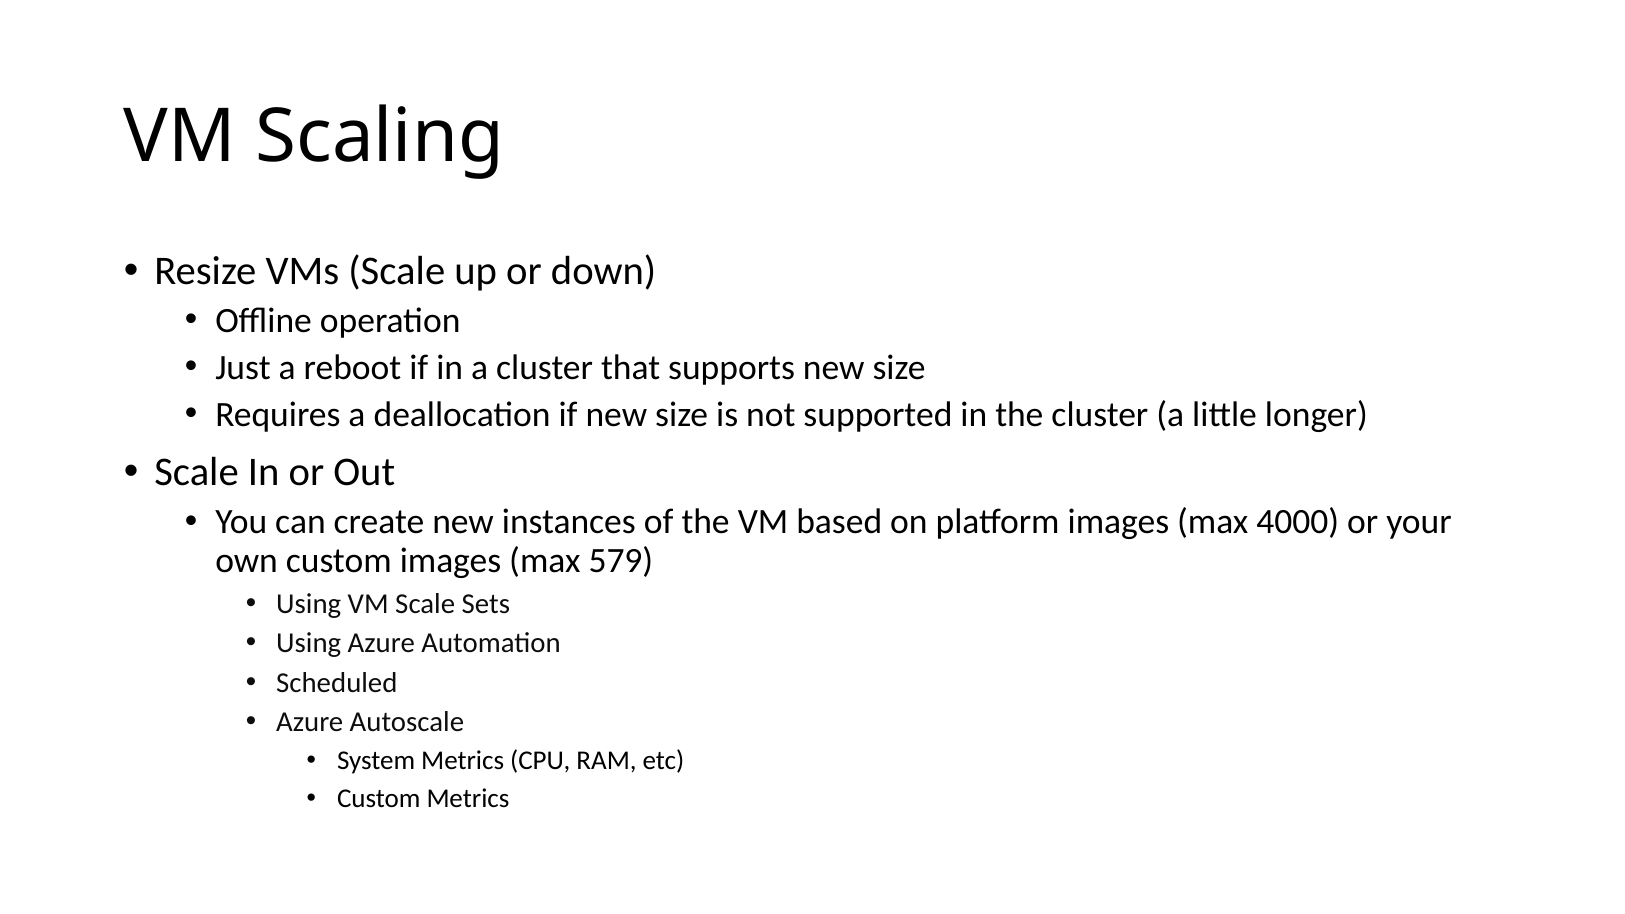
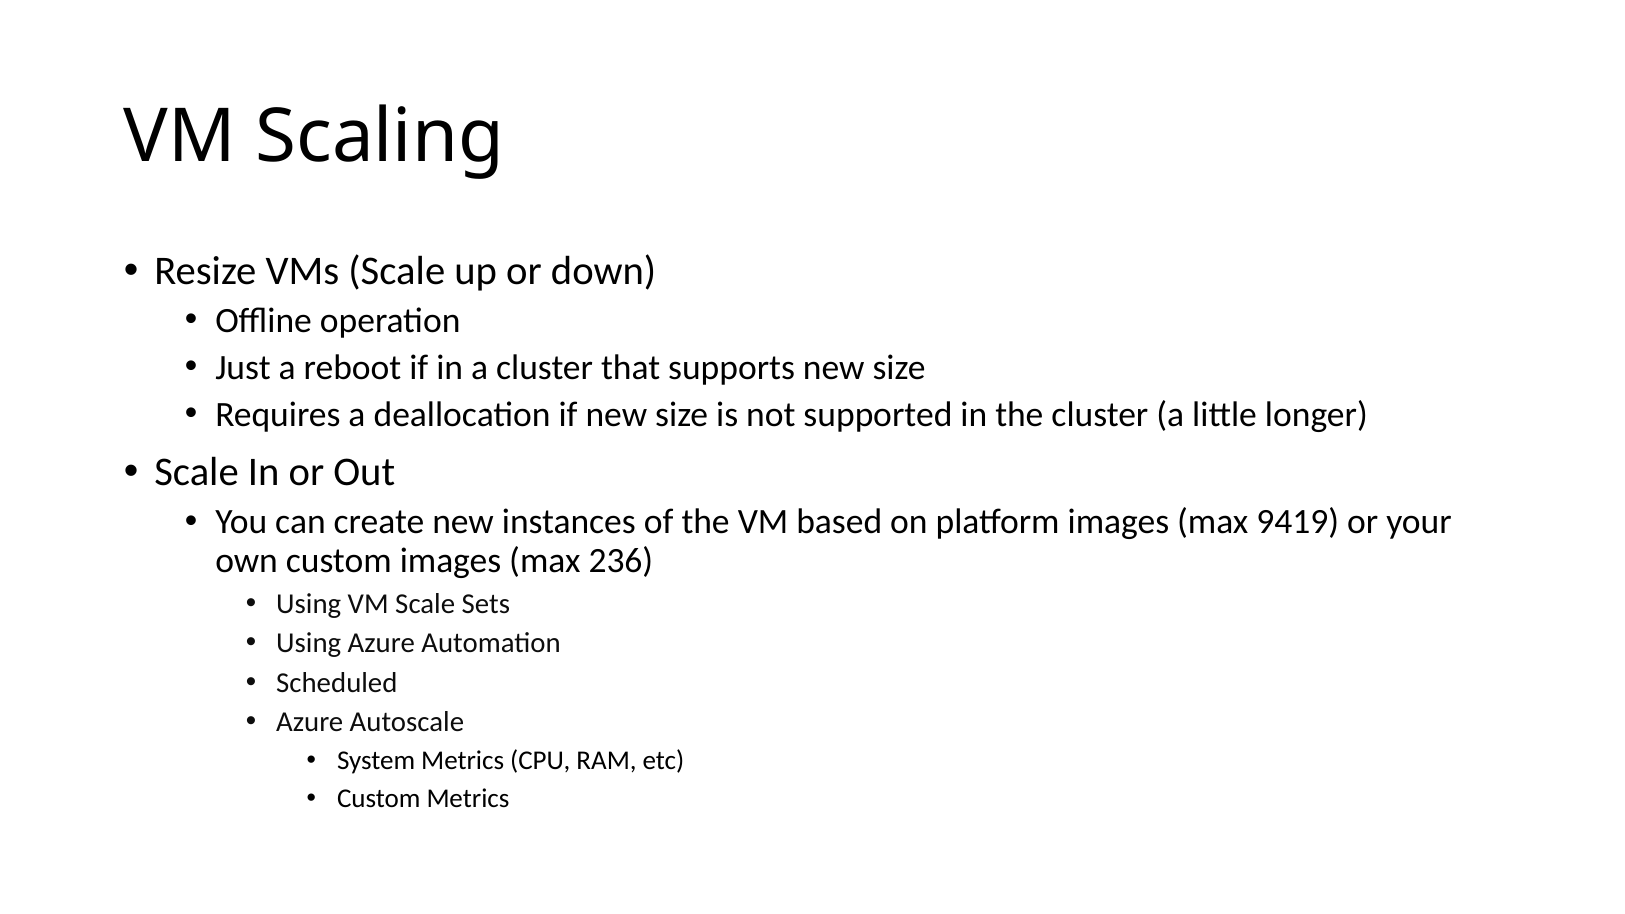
4000: 4000 -> 9419 (1298, 522)
579: 579 -> 236 (621, 560)
